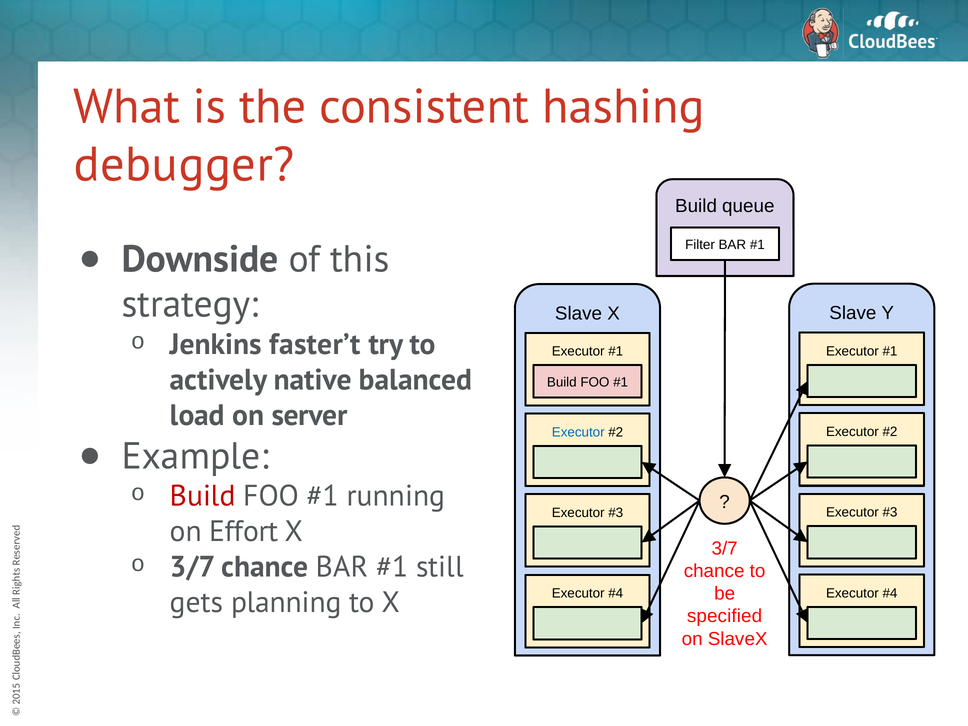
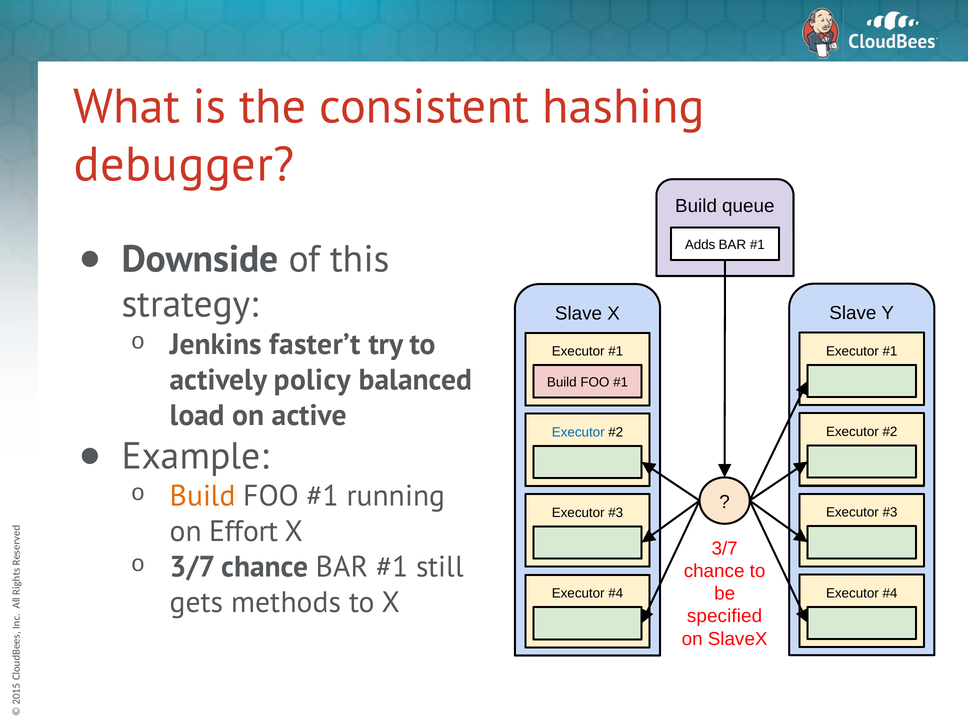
Filter: Filter -> Adds (700, 245)
native: native -> policy (312, 380)
server: server -> active (309, 415)
Build colour: red -> orange (203, 496)
planning: planning -> methods (286, 602)
